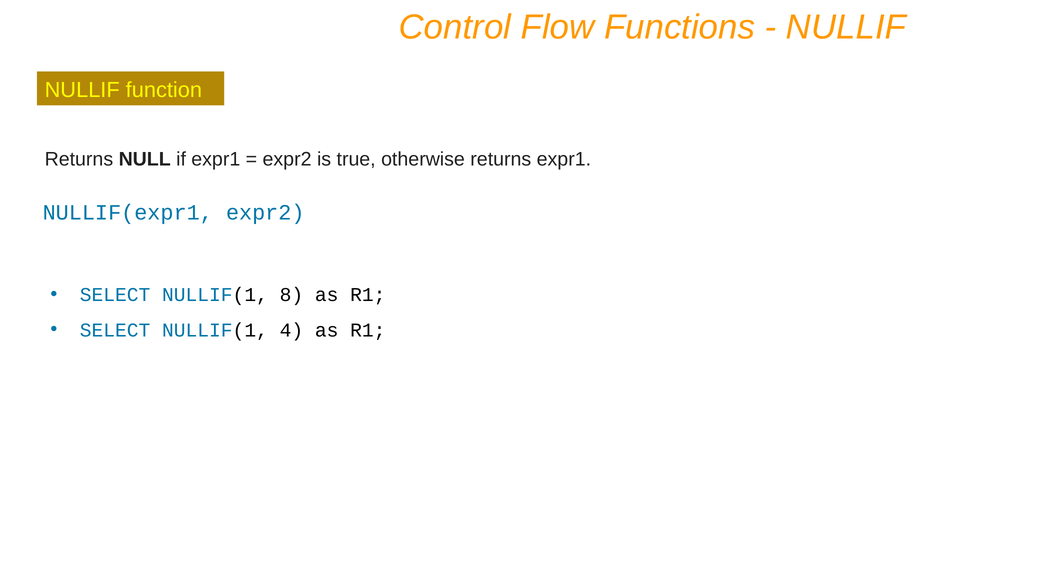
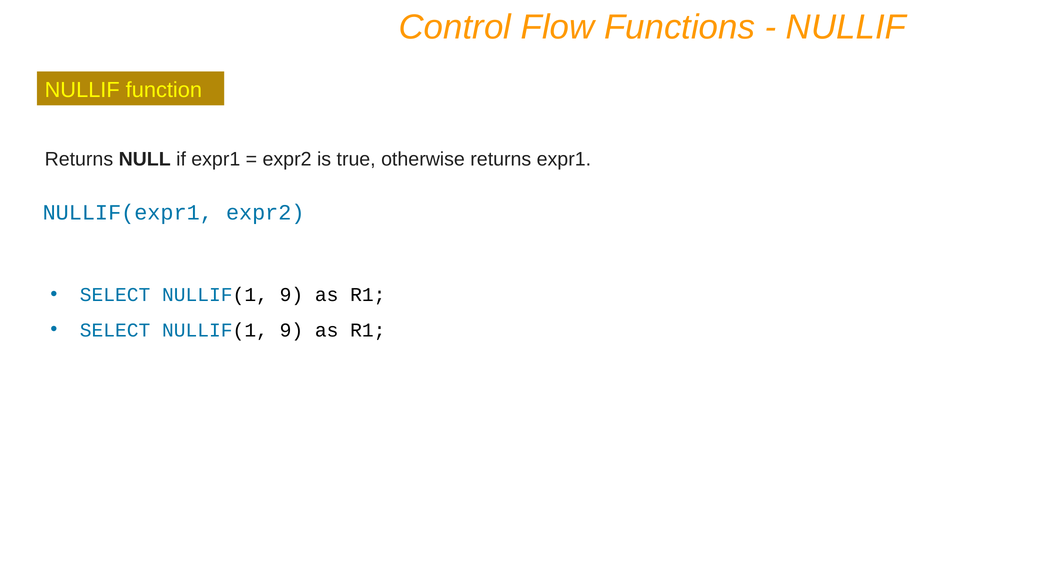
8: 8 -> 9 (291, 295)
4: 4 -> 9 (291, 330)
